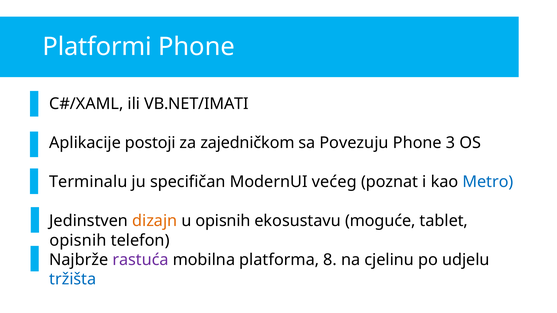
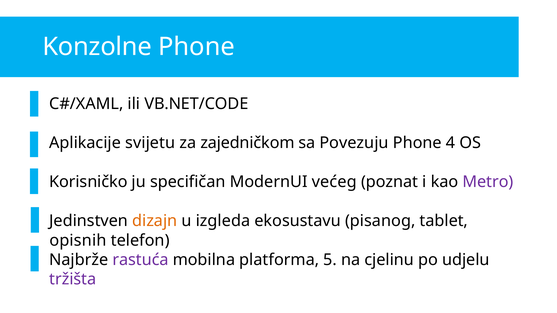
Platformi: Platformi -> Konzolne (97, 47)
VB.NET/IMATI: VB.NET/IMATI -> VB.NET/CODE (196, 104)
postoji: postoji -> svijetu (150, 143)
3: 3 -> 4 (451, 143)
Terminalu: Terminalu -> Korisničko (88, 182)
Metro colour: blue -> purple (488, 182)
u opisnih: opisnih -> izgleda (223, 221)
moguće: moguće -> pisanog (380, 221)
8: 8 -> 5 (330, 260)
tržišta colour: blue -> purple (73, 280)
